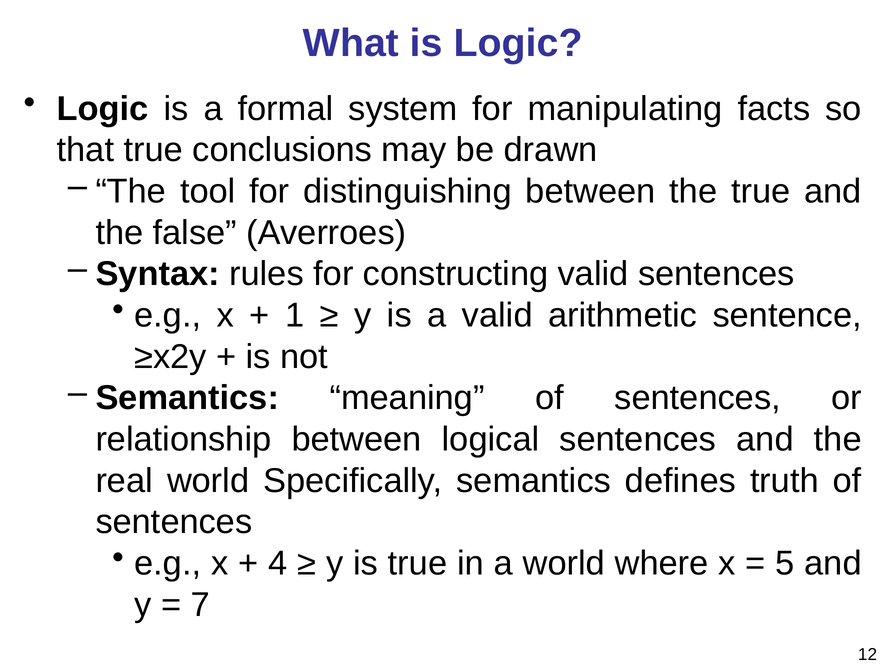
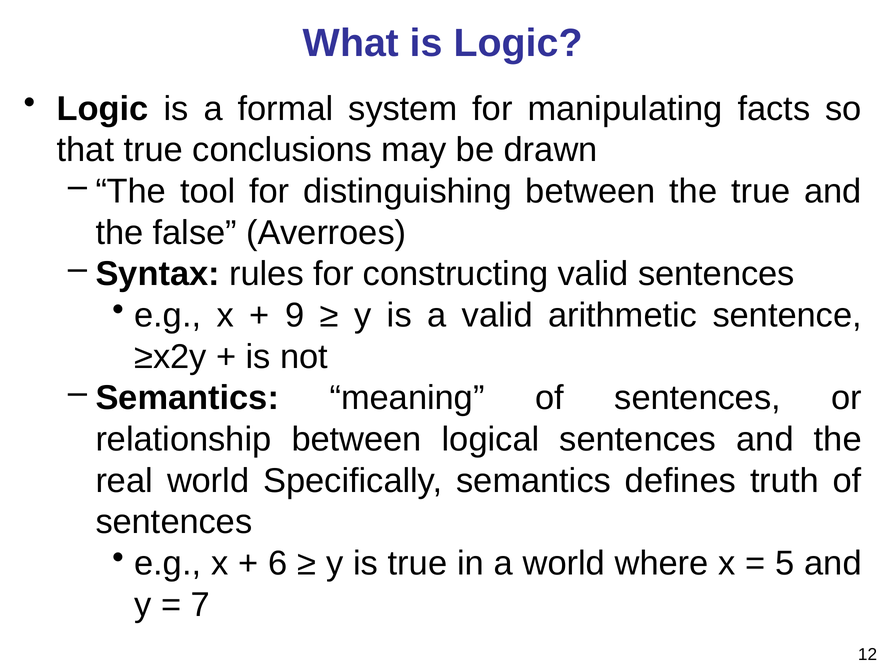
1: 1 -> 9 (295, 316)
4: 4 -> 6 (278, 564)
